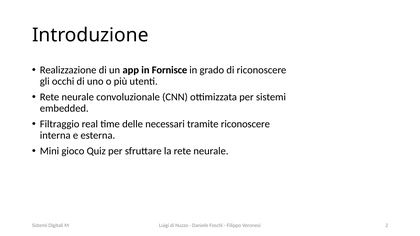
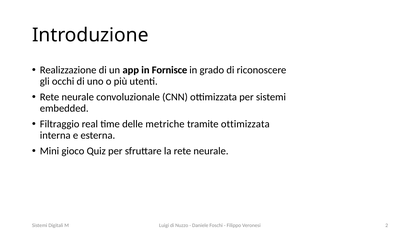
necessari: necessari -> metriche (165, 124)
tramite riconoscere: riconoscere -> ottimizzata (245, 124)
